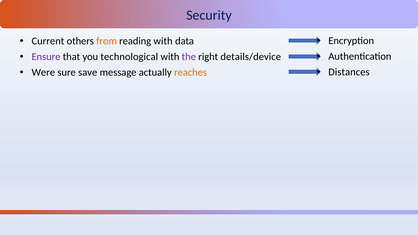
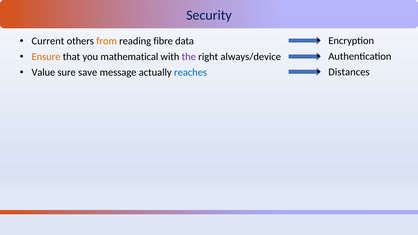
reading with: with -> fibre (163, 41)
Ensure colour: purple -> orange (46, 57)
technological: technological -> mathematical (129, 57)
details/device: details/device -> always/device (251, 57)
Were: Were -> Value (43, 72)
reaches colour: orange -> blue (191, 72)
